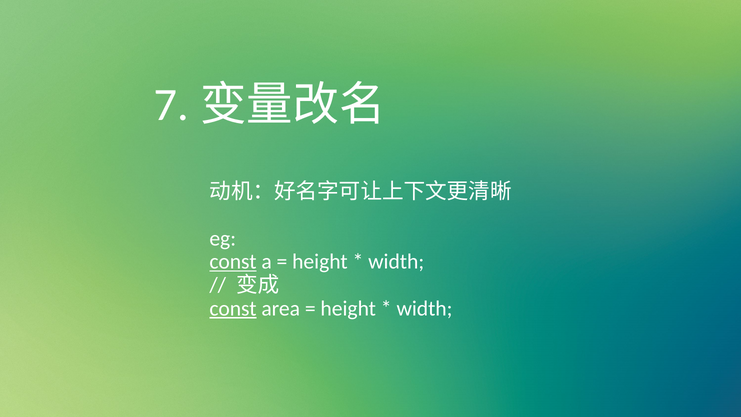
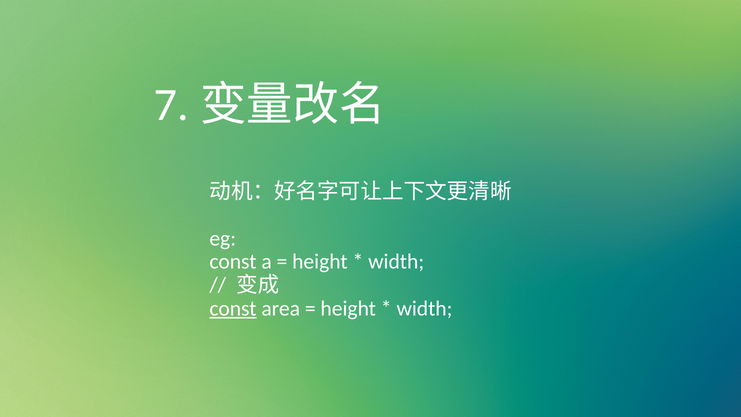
const underline: present -> none (233, 262)
